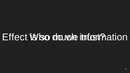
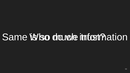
Effect: Effect -> Same (15, 37)
